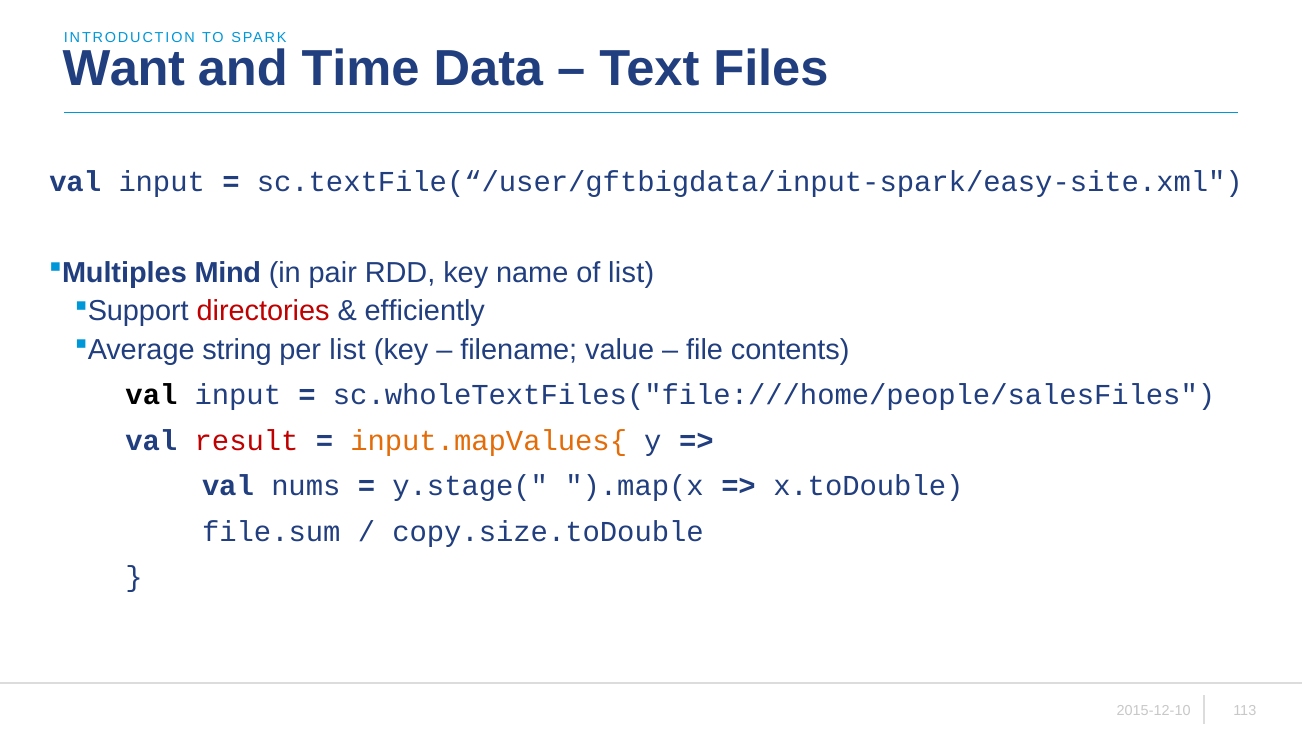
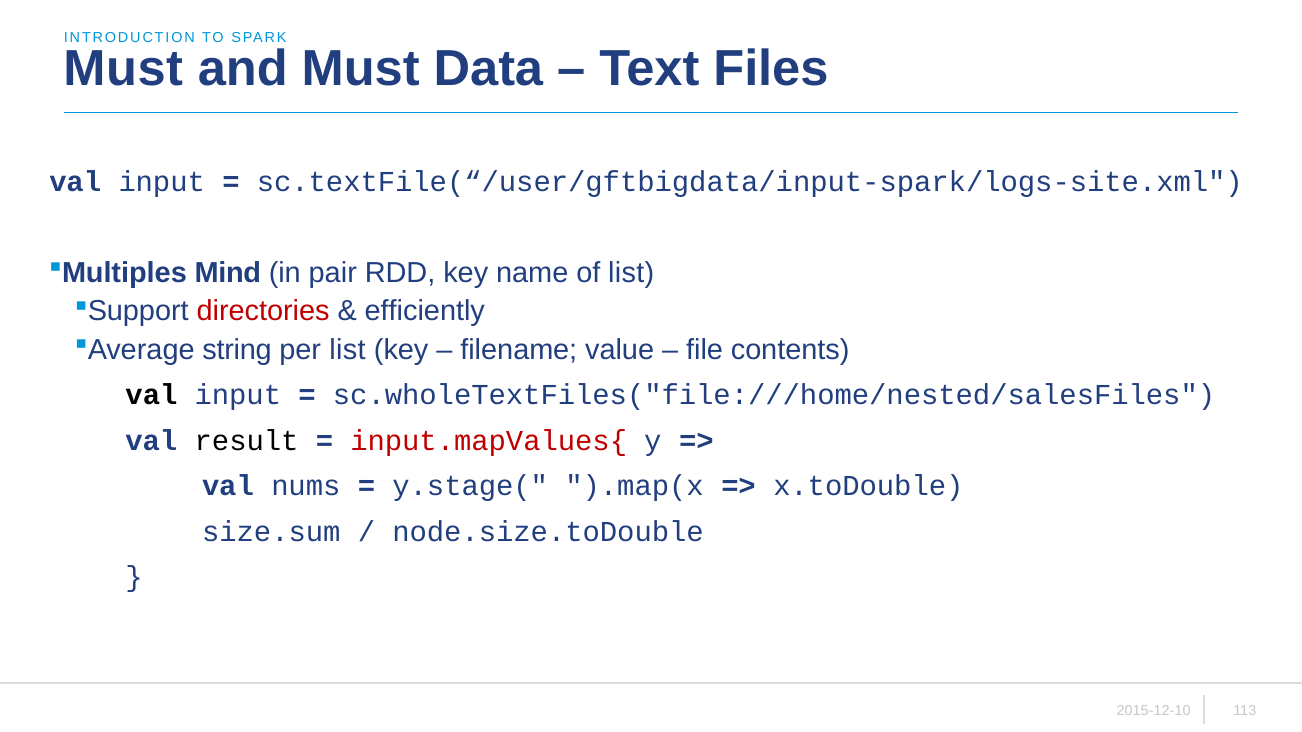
Want: Want -> Must (123, 69)
and Time: Time -> Must (361, 69)
sc.textFile(“/user/gftbigdata/input-spark/easy-site.xml: sc.textFile(“/user/gftbigdata/input-spark/easy-site.xml -> sc.textFile(“/user/gftbigdata/input-spark/logs-site.xml (750, 182)
sc.wholeTextFiles("file:///home/people/salesFiles: sc.wholeTextFiles("file:///home/people/salesFiles -> sc.wholeTextFiles("file:///home/nested/salesFiles (774, 395)
result colour: red -> black (247, 441)
input.mapValues{ colour: orange -> red (489, 441)
file.sum: file.sum -> size.sum (271, 532)
copy.size.toDouble: copy.size.toDouble -> node.size.toDouble (548, 532)
